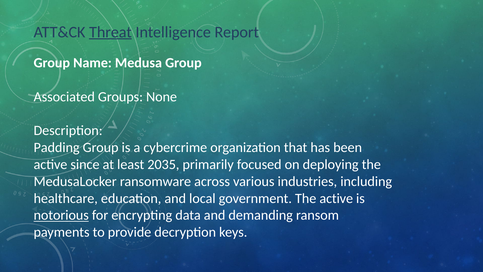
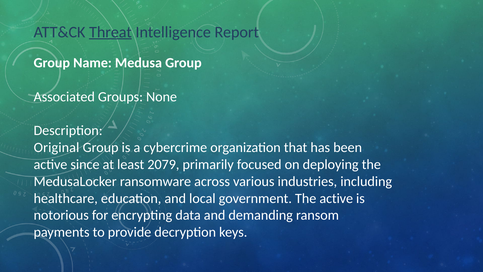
Padding: Padding -> Original (57, 147)
2035: 2035 -> 2079 (163, 164)
notorious underline: present -> none (61, 215)
